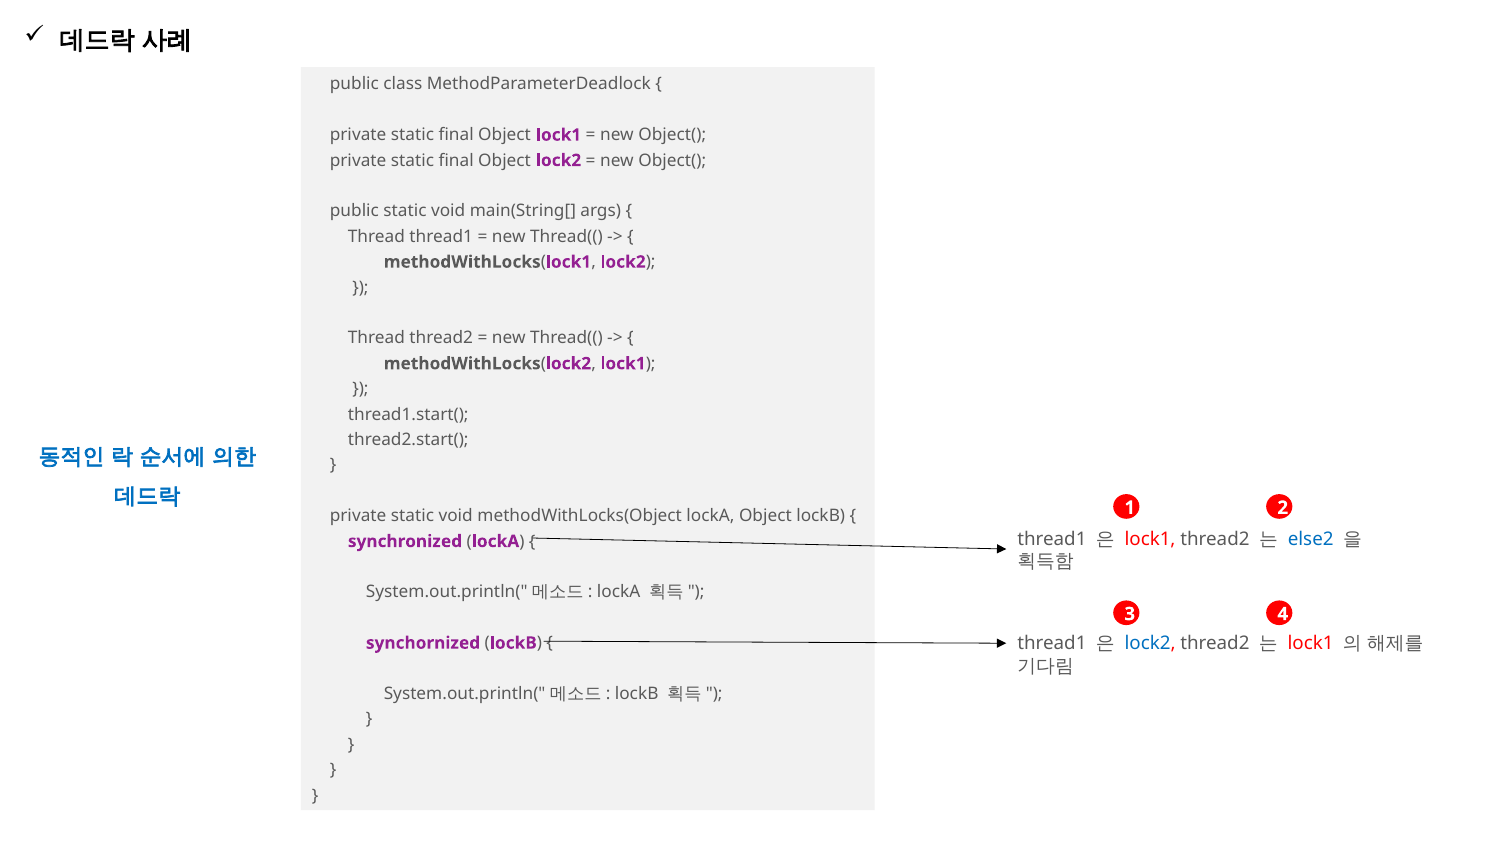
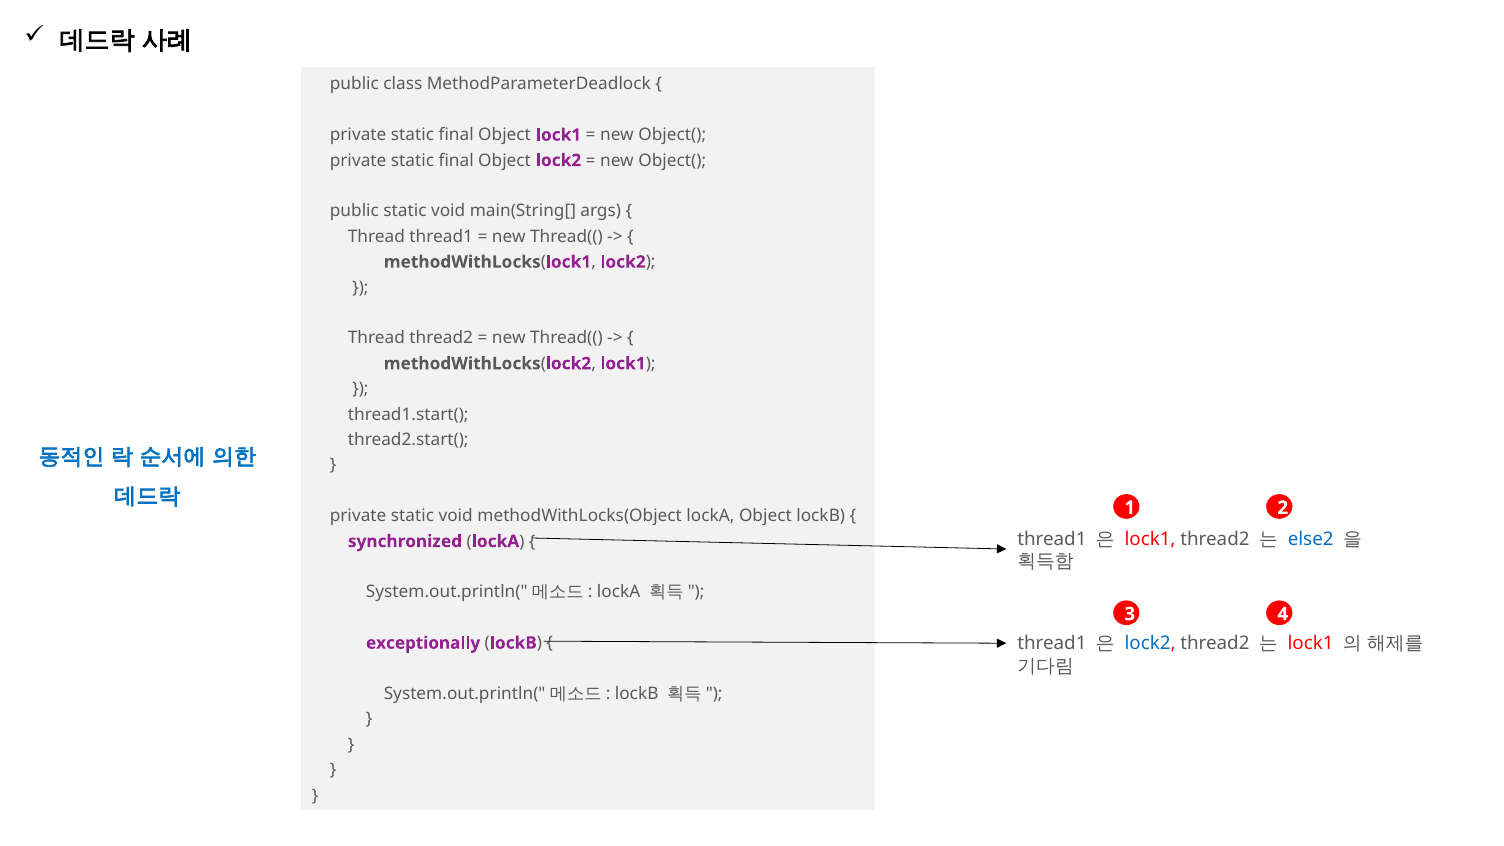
synchornized: synchornized -> exceptionally (423, 643)
